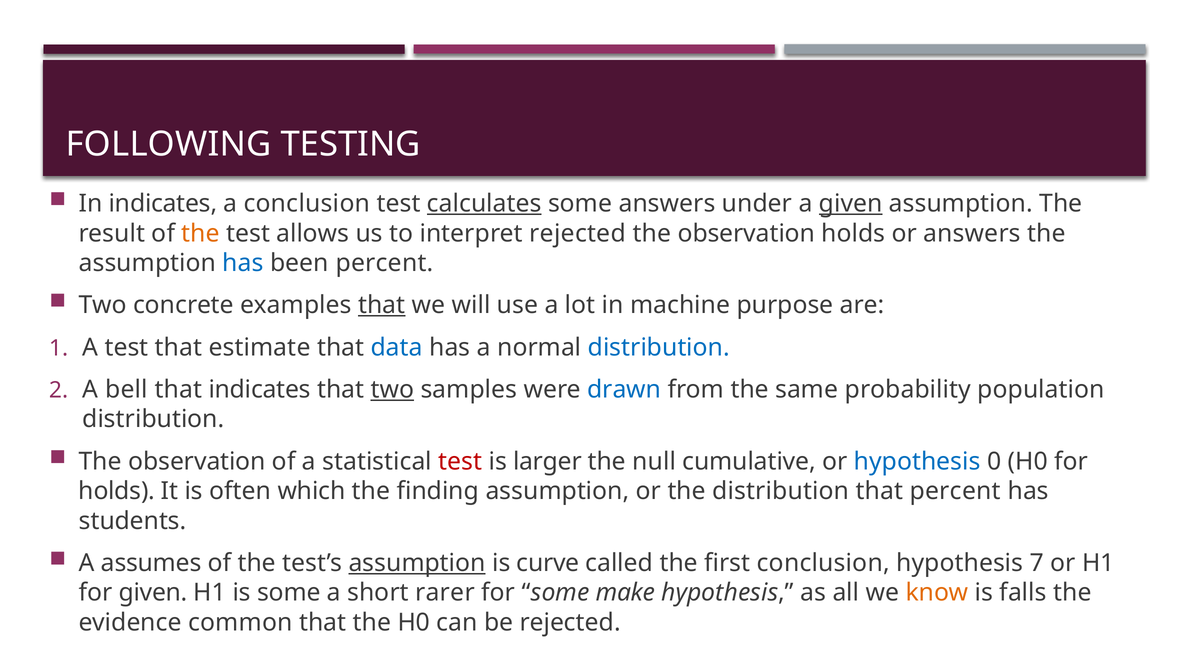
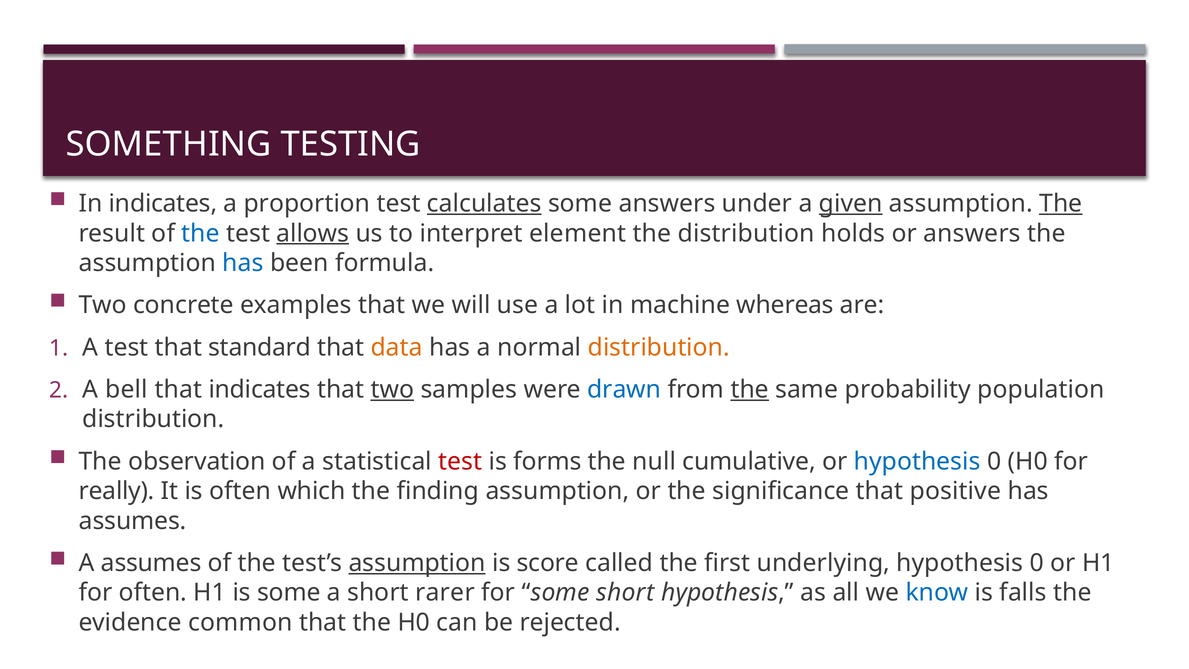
FOLLOWING: FOLLOWING -> SOMETHING (169, 144)
a conclusion: conclusion -> proportion (307, 204)
The underline: none -> present (1061, 204)
the colour: orange -> blue (201, 233)
allows underline: none -> present (313, 233)
interpret rejected: rejected -> element (578, 233)
observation: observation -> distribution (746, 233)
been percent: percent -> formula (385, 263)
that underline: present -> none (382, 305)
purpose: purpose -> whereas (785, 305)
estimate: estimate -> standard (260, 347)
data colour: blue -> orange (397, 347)
distribution colour: blue -> orange (659, 347)
the underline: none -> present (750, 389)
larger: larger -> forms (547, 461)
holds: holds -> really (117, 491)
the distribution: distribution -> significance (781, 491)
that percent: percent -> positive (955, 491)
students: students -> assumes (133, 521)
curve: curve -> score (548, 563)
first conclusion: conclusion -> underlying (823, 563)
7: 7 -> 0 (1037, 563)
for given: given -> often (153, 593)
some make: make -> short (625, 593)
know colour: orange -> blue (937, 593)
